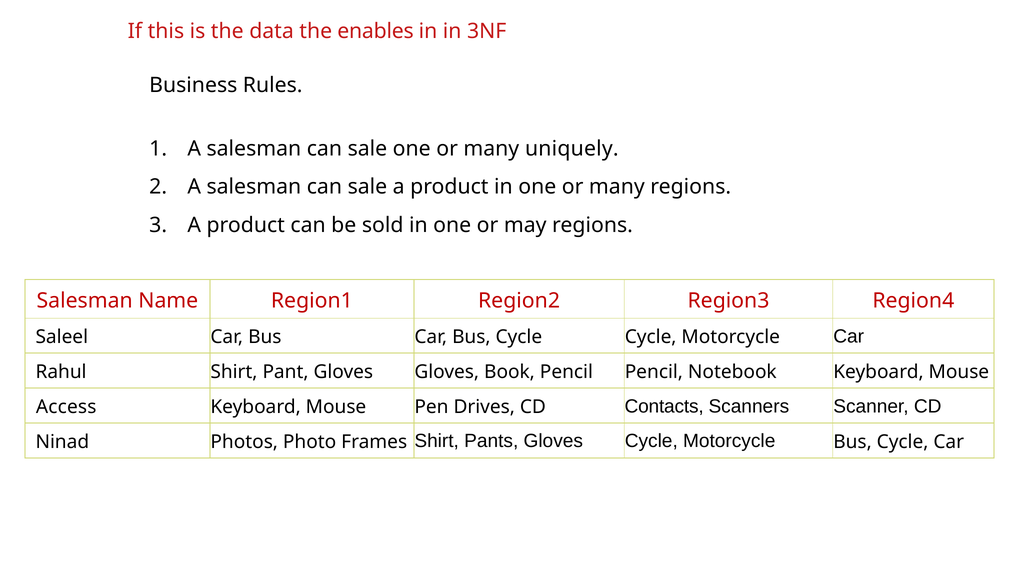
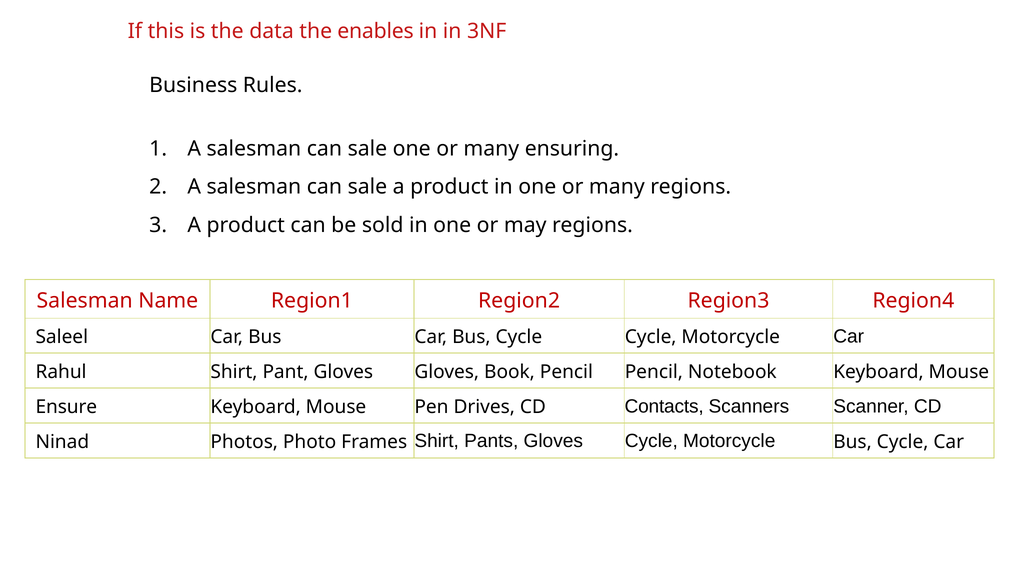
uniquely: uniquely -> ensuring (572, 149)
Access: Access -> Ensure (66, 407)
